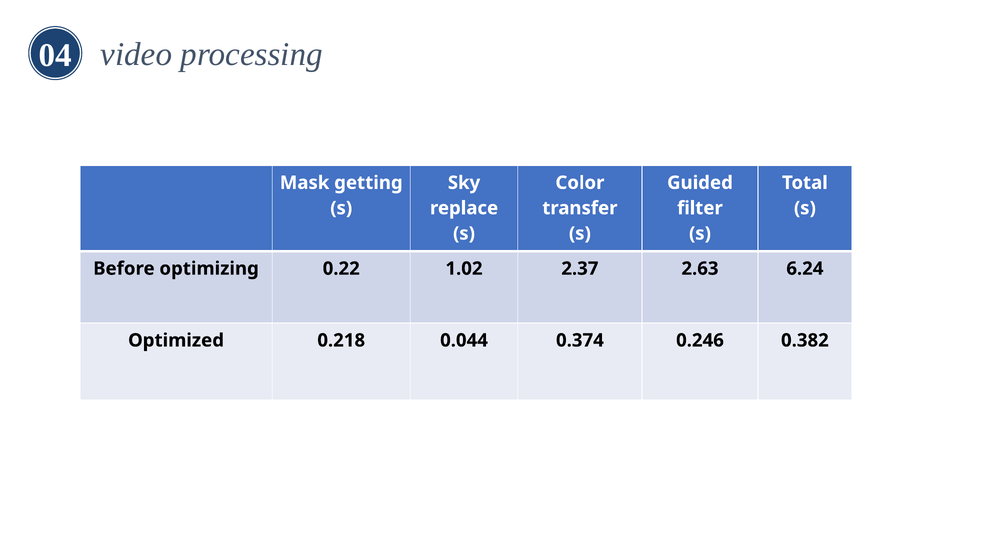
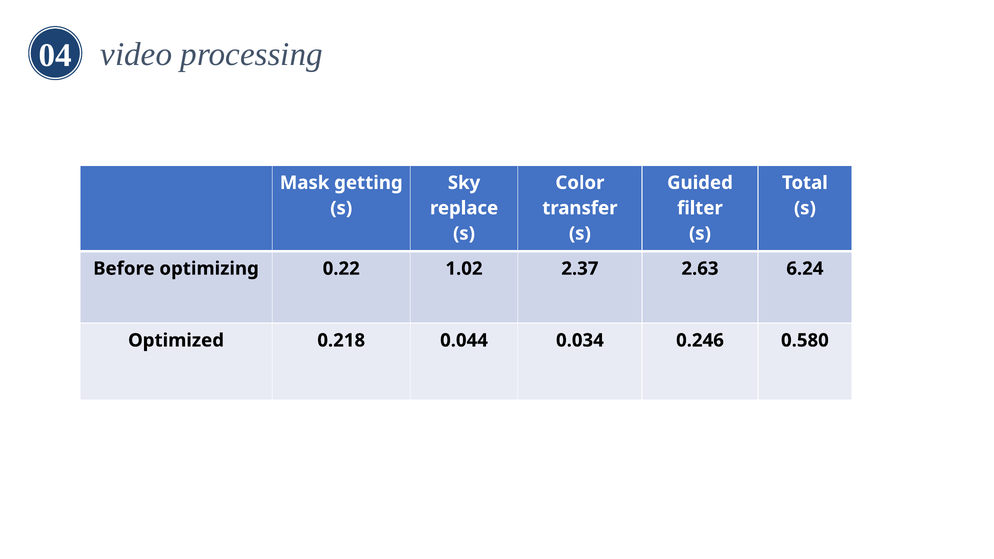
0.374: 0.374 -> 0.034 (580, 340)
0.382: 0.382 -> 0.580 (805, 340)
